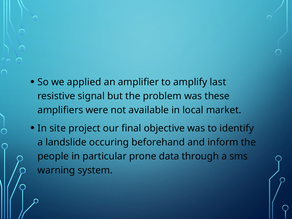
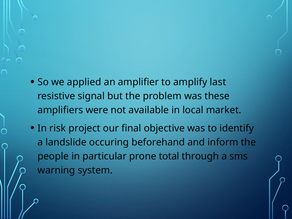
site: site -> risk (58, 128)
data: data -> total (169, 156)
